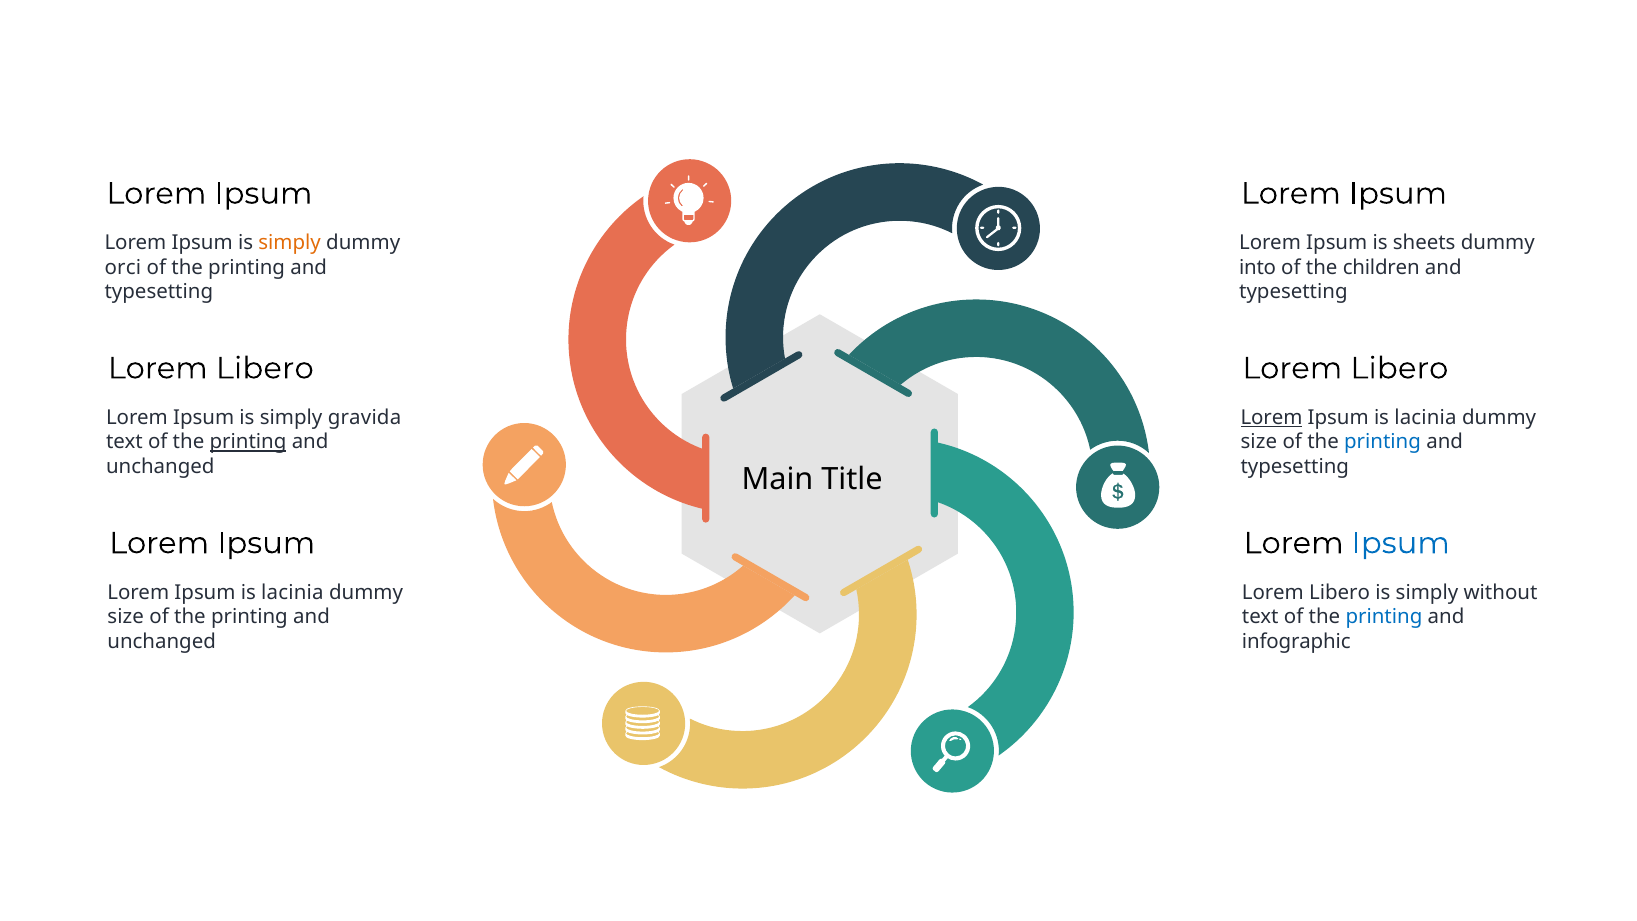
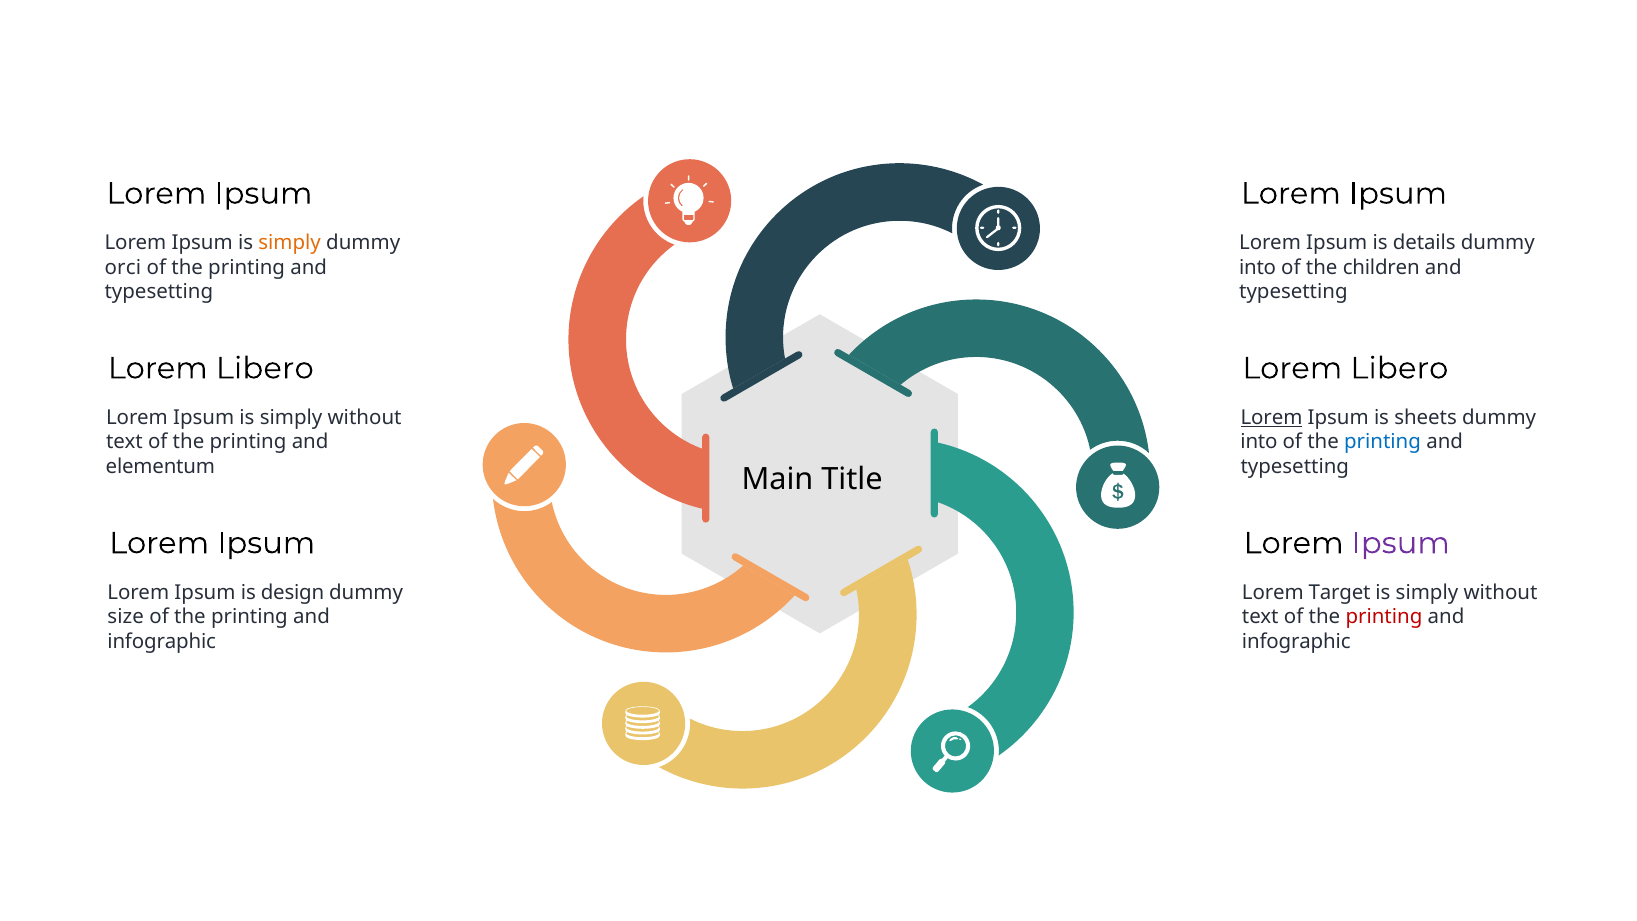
sheets: sheets -> details (1424, 243)
Ipsum is simply gravida: gravida -> without (365, 417)
lacinia: lacinia -> sheets (1426, 417)
printing underline: present -> none (248, 442)
size: size -> into (1259, 442)
unchanged: unchanged -> elementum (160, 467)
Ipsum colour: blue -> purple (1401, 543)
lacinia: lacinia -> design (293, 592)
Libero: Libero -> Target (1340, 592)
printing colour: blue -> red (1384, 617)
unchanged: unchanged -> infographic (162, 641)
